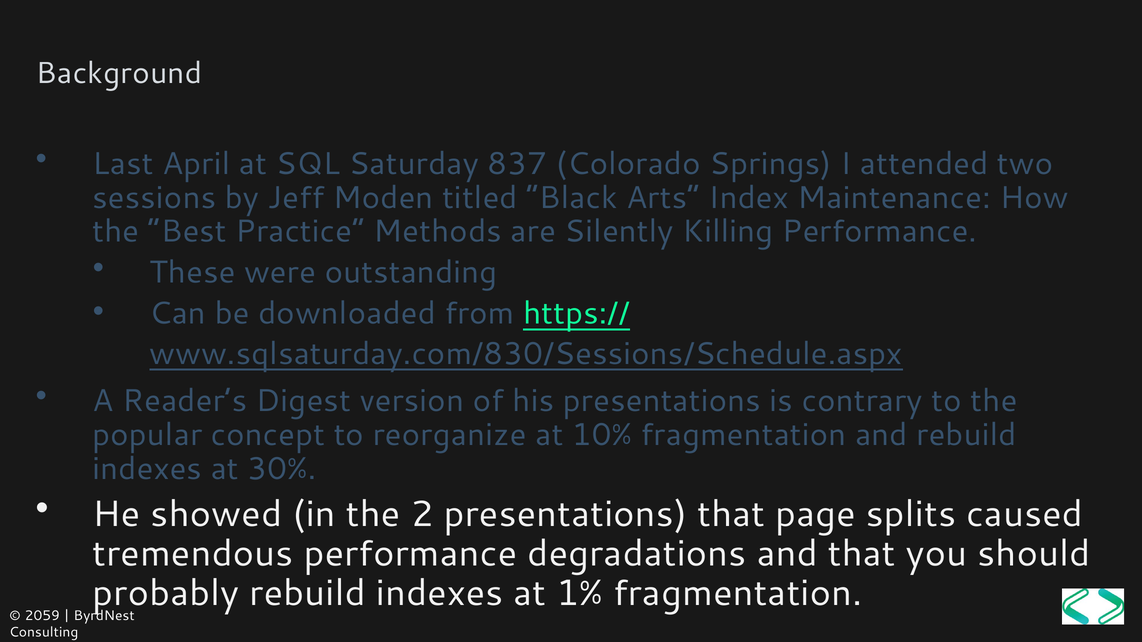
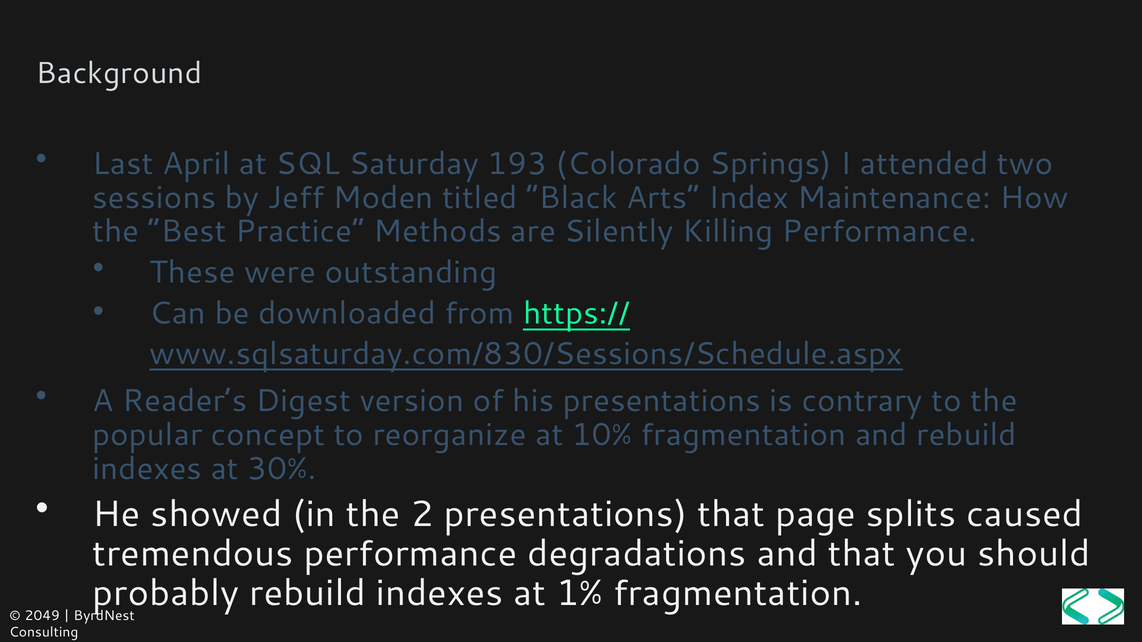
837: 837 -> 193 (517, 164)
2059: 2059 -> 2049 (42, 616)
